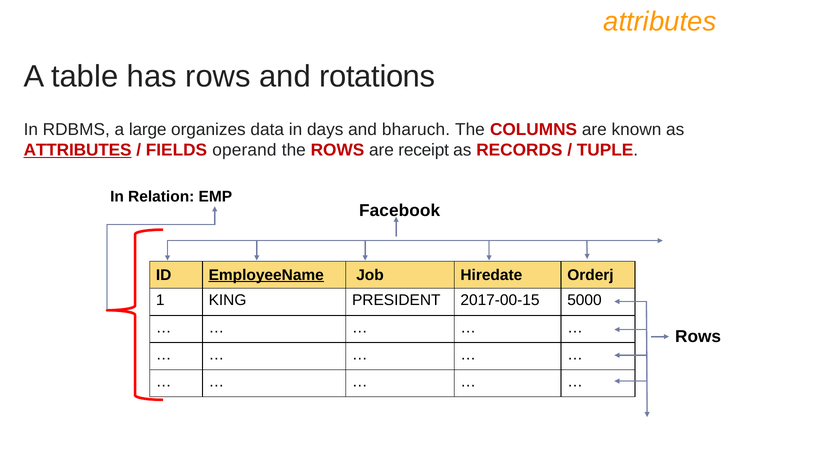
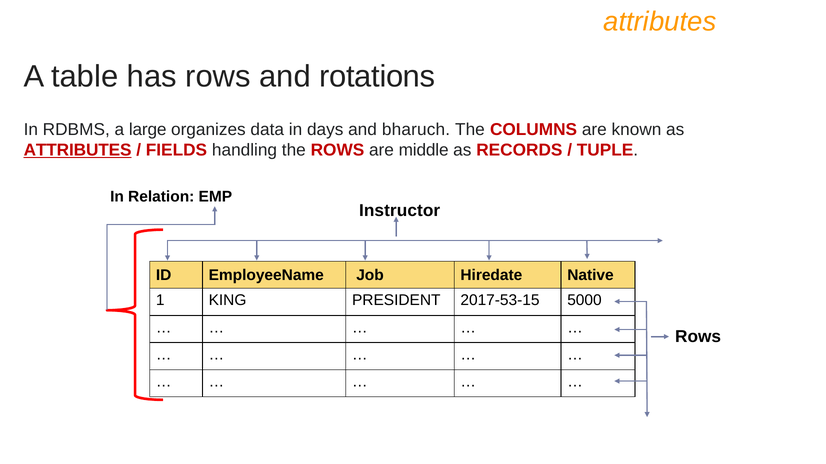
operand: operand -> handling (245, 150)
receipt: receipt -> middle (424, 150)
Facebook: Facebook -> Instructor (400, 211)
EmployeeName underline: present -> none (266, 275)
Orderj: Orderj -> Native (590, 275)
2017-00-15: 2017-00-15 -> 2017-53-15 (500, 301)
